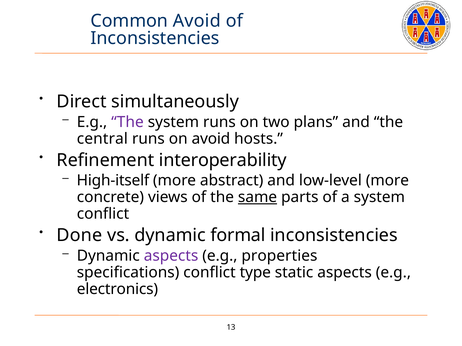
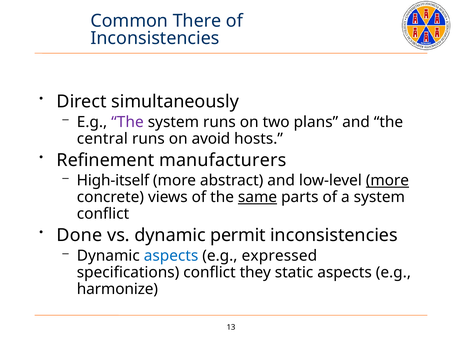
Common Avoid: Avoid -> There (197, 21)
interoperability: interoperability -> manufacturers (223, 160)
more underline: none -> present (387, 181)
formal: formal -> permit (238, 236)
aspects colour: purple -> blue (171, 256)
properties: properties -> expressed (279, 256)
type: type -> they (255, 273)
electronics: electronics -> harmonize (117, 289)
